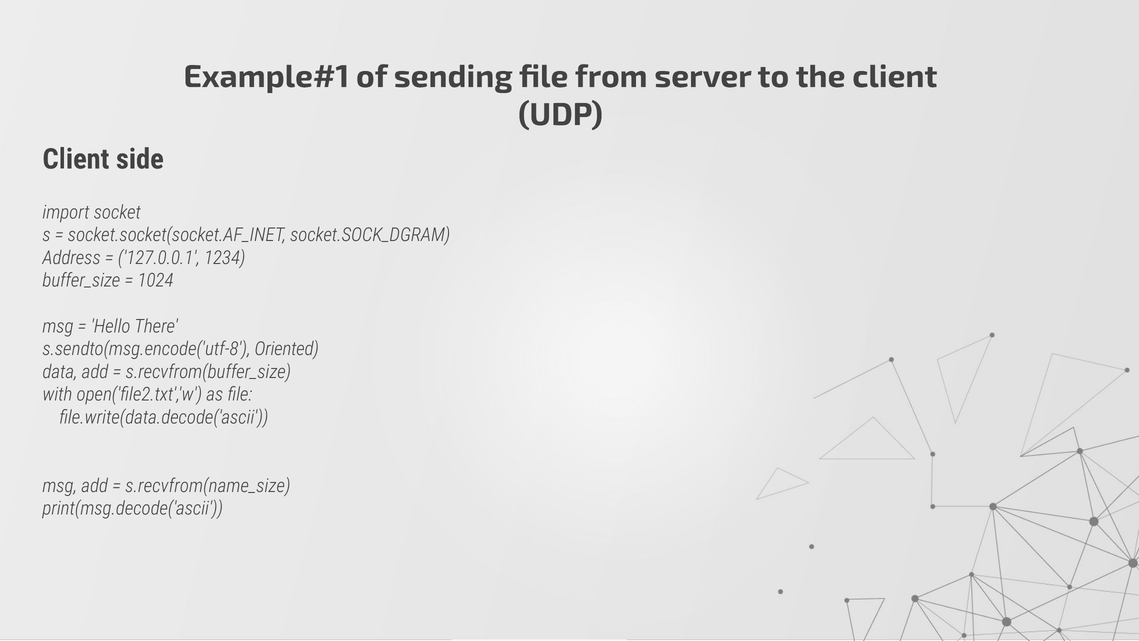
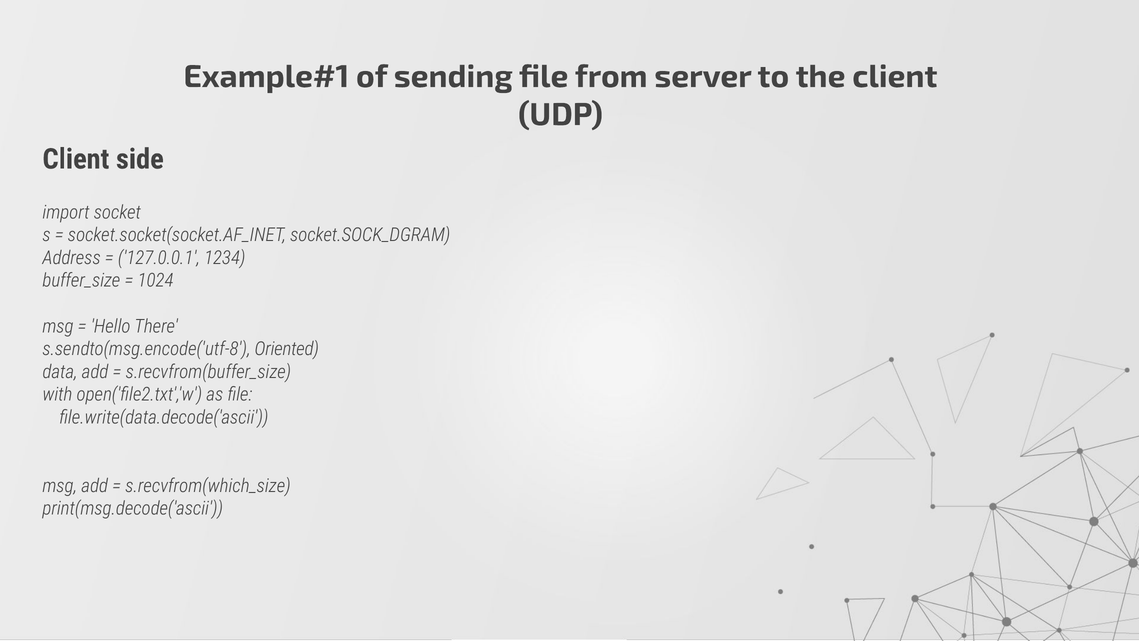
s.recvfrom(name_size: s.recvfrom(name_size -> s.recvfrom(which_size (208, 486)
